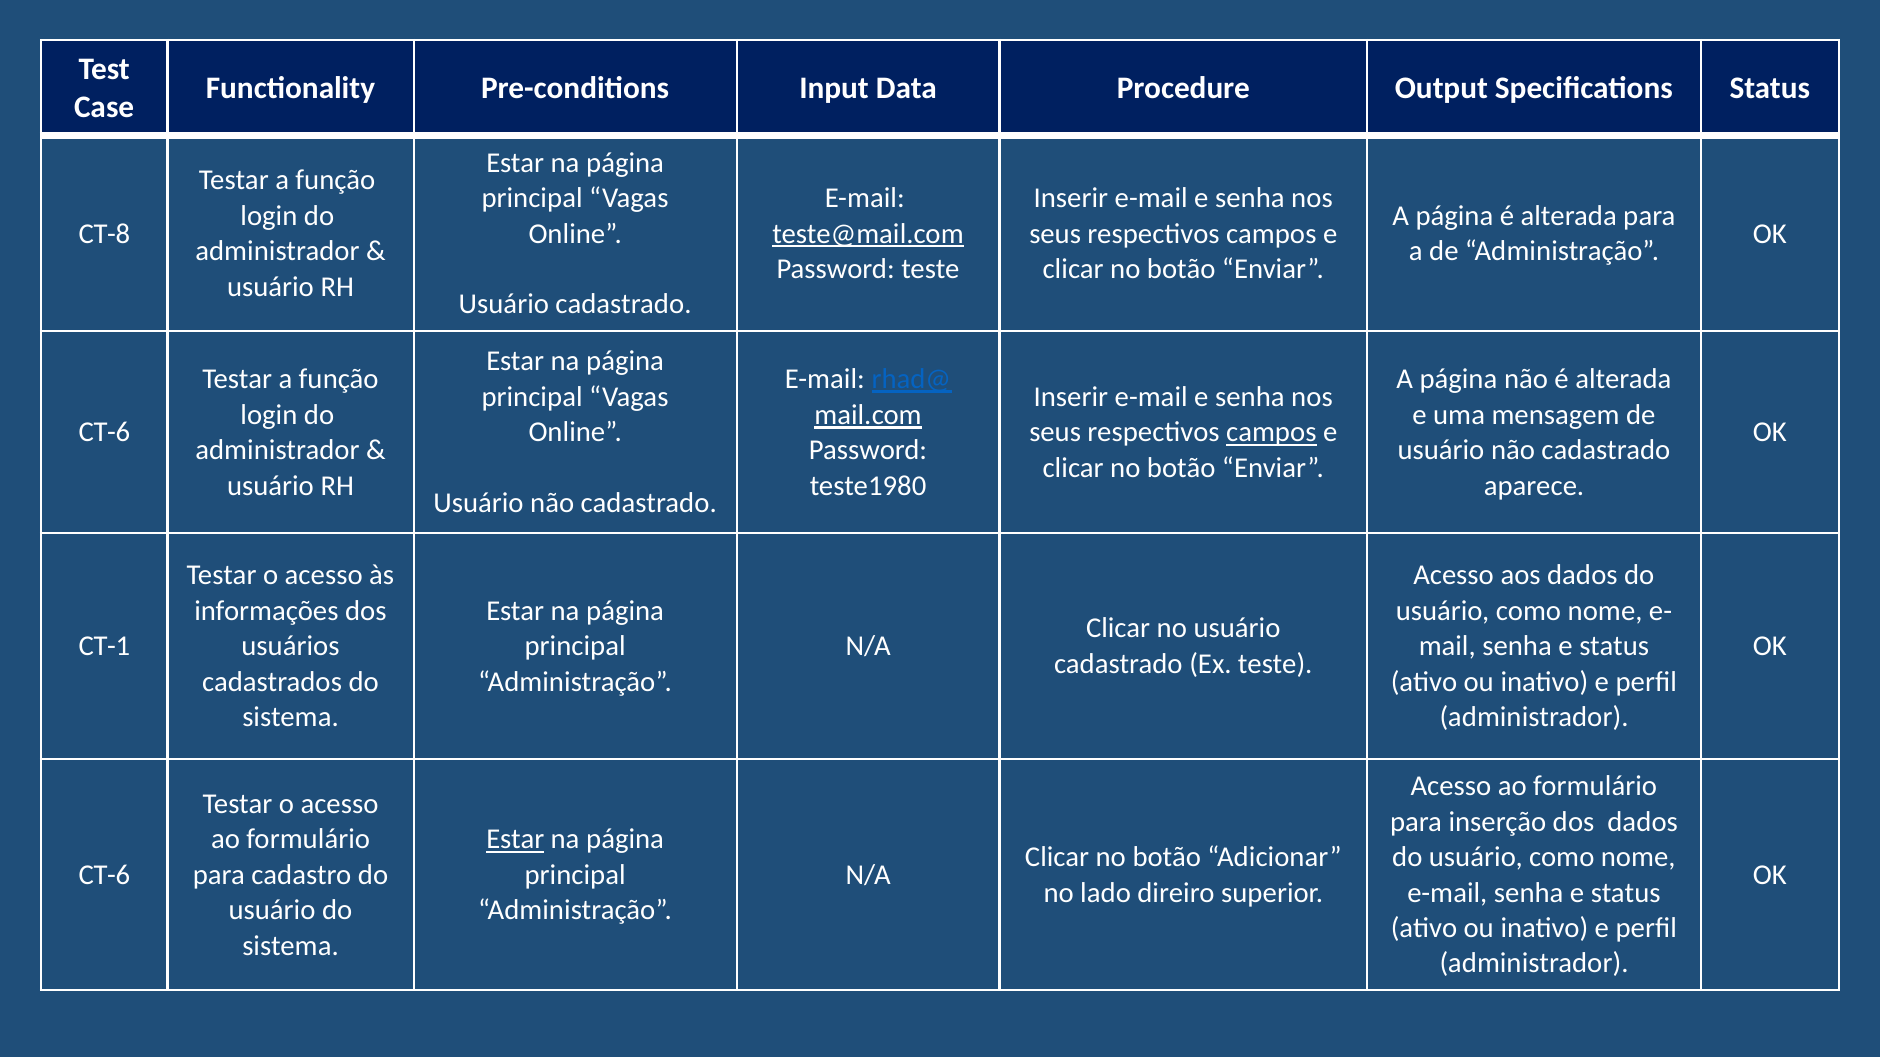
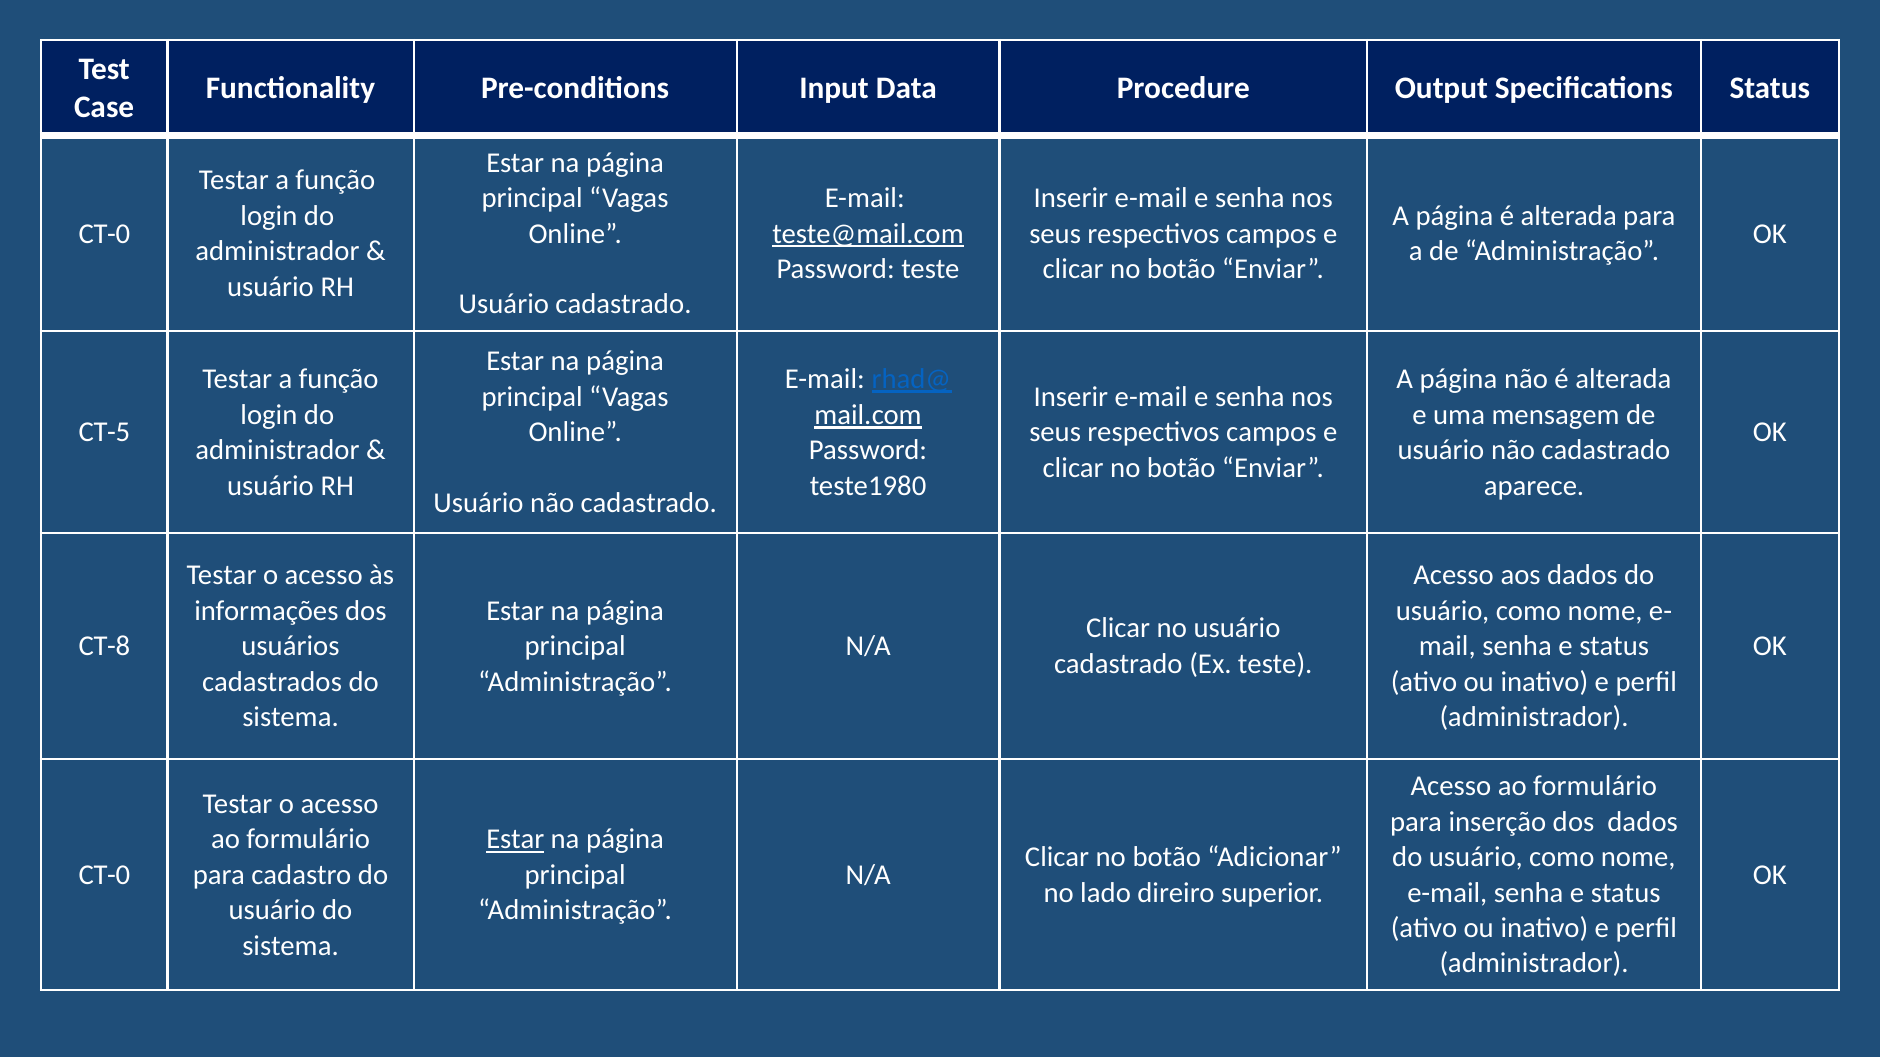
CT-8: CT-8 -> CT-0 (104, 234)
CT-6: CT-6 -> CT-5 (104, 433)
campos underline: present -> none (1271, 433)
CT-1: CT-1 -> CT-8 (104, 646)
CT-6: CT-6 -> CT-0 (104, 875)
